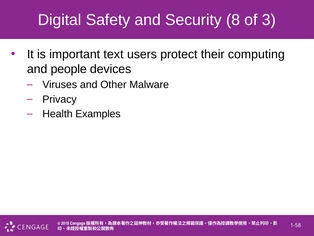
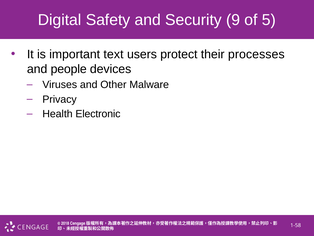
8: 8 -> 9 (233, 20)
3: 3 -> 5 (269, 20)
computing: computing -> processes (256, 54)
Examples: Examples -> Electronic (98, 114)
